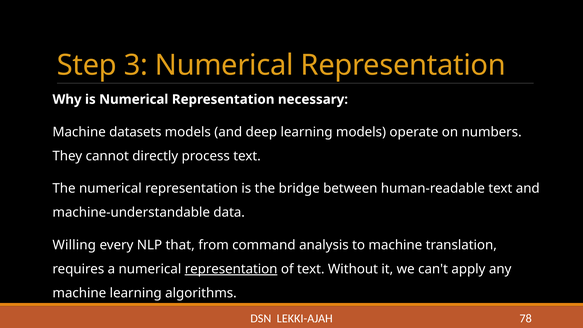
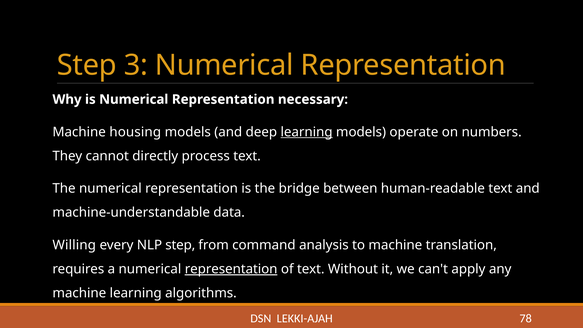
datasets: datasets -> housing (135, 132)
learning underline: none -> present (307, 132)
NLP that: that -> step (180, 245)
